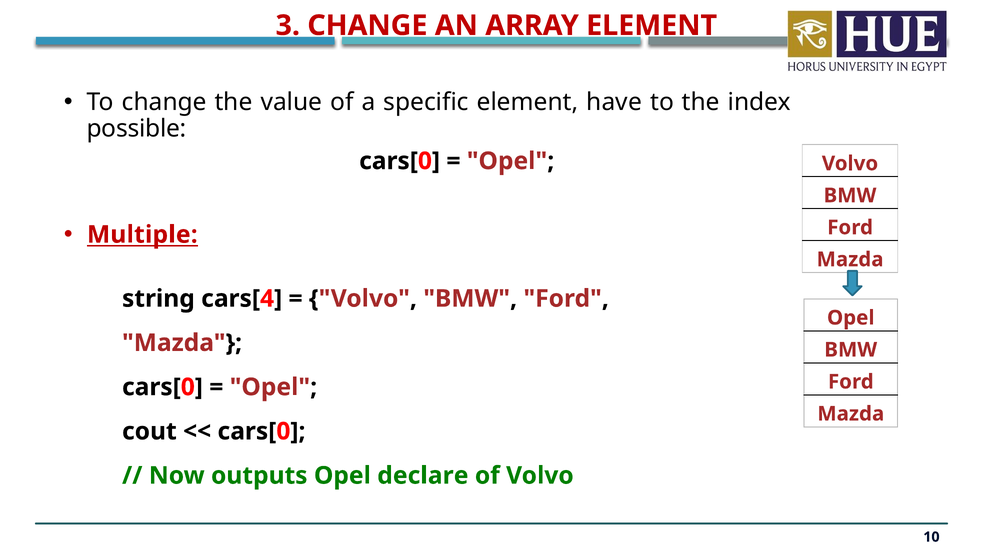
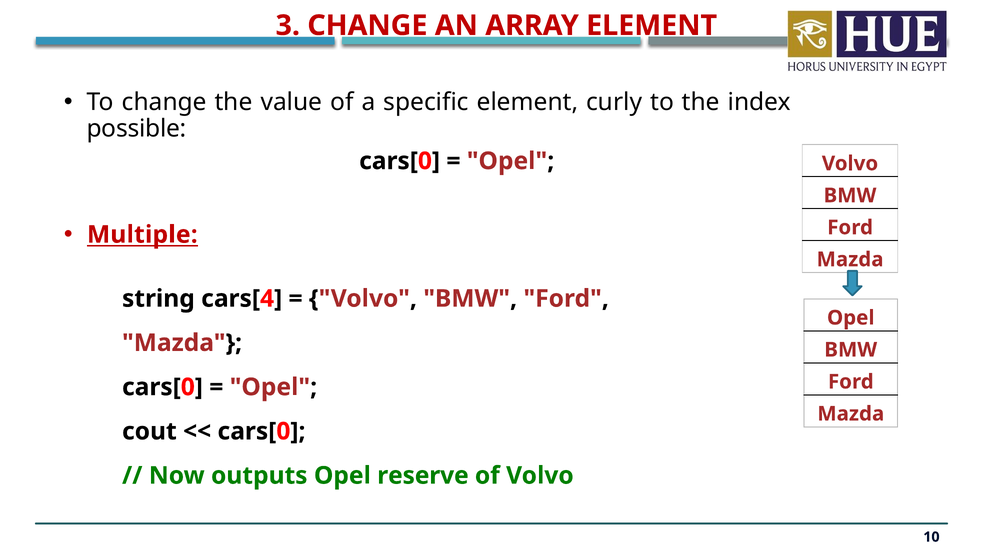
have: have -> curly (614, 102)
declare: declare -> reserve (423, 476)
